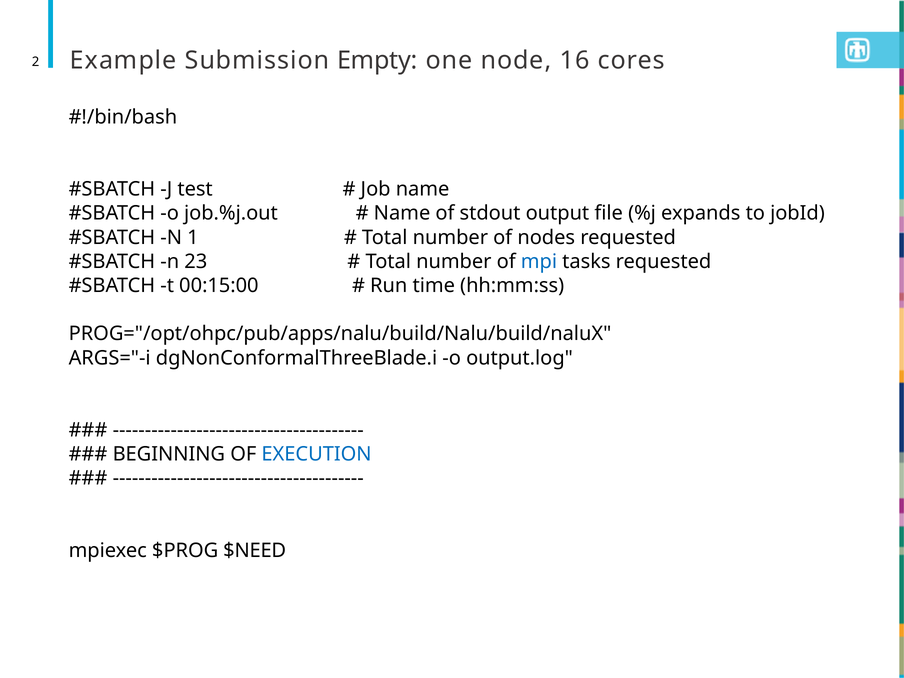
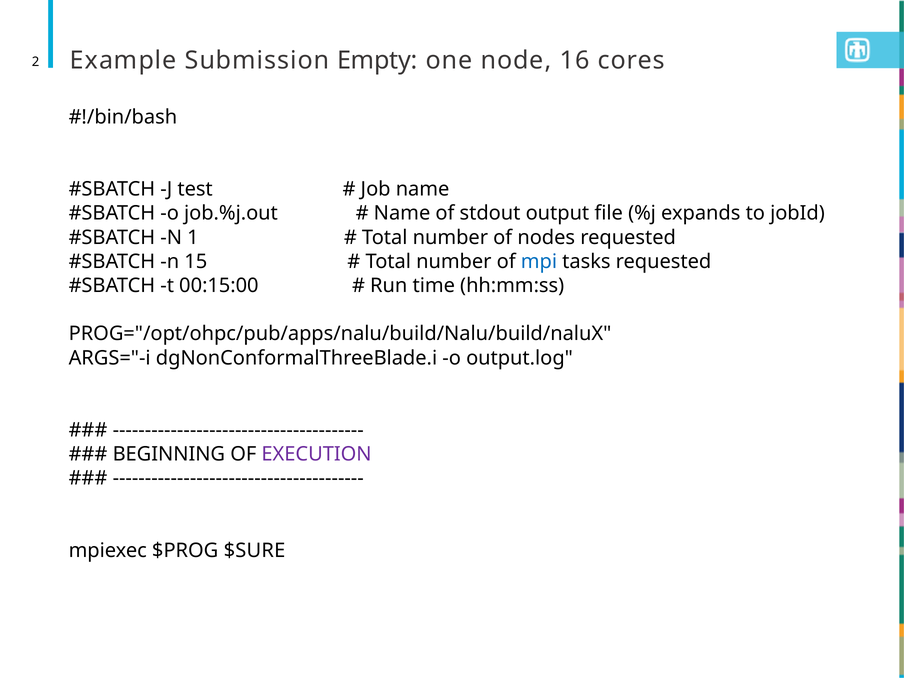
23: 23 -> 15 (196, 262)
EXECUTION colour: blue -> purple (317, 454)
$NEED: $NEED -> $SURE (254, 551)
